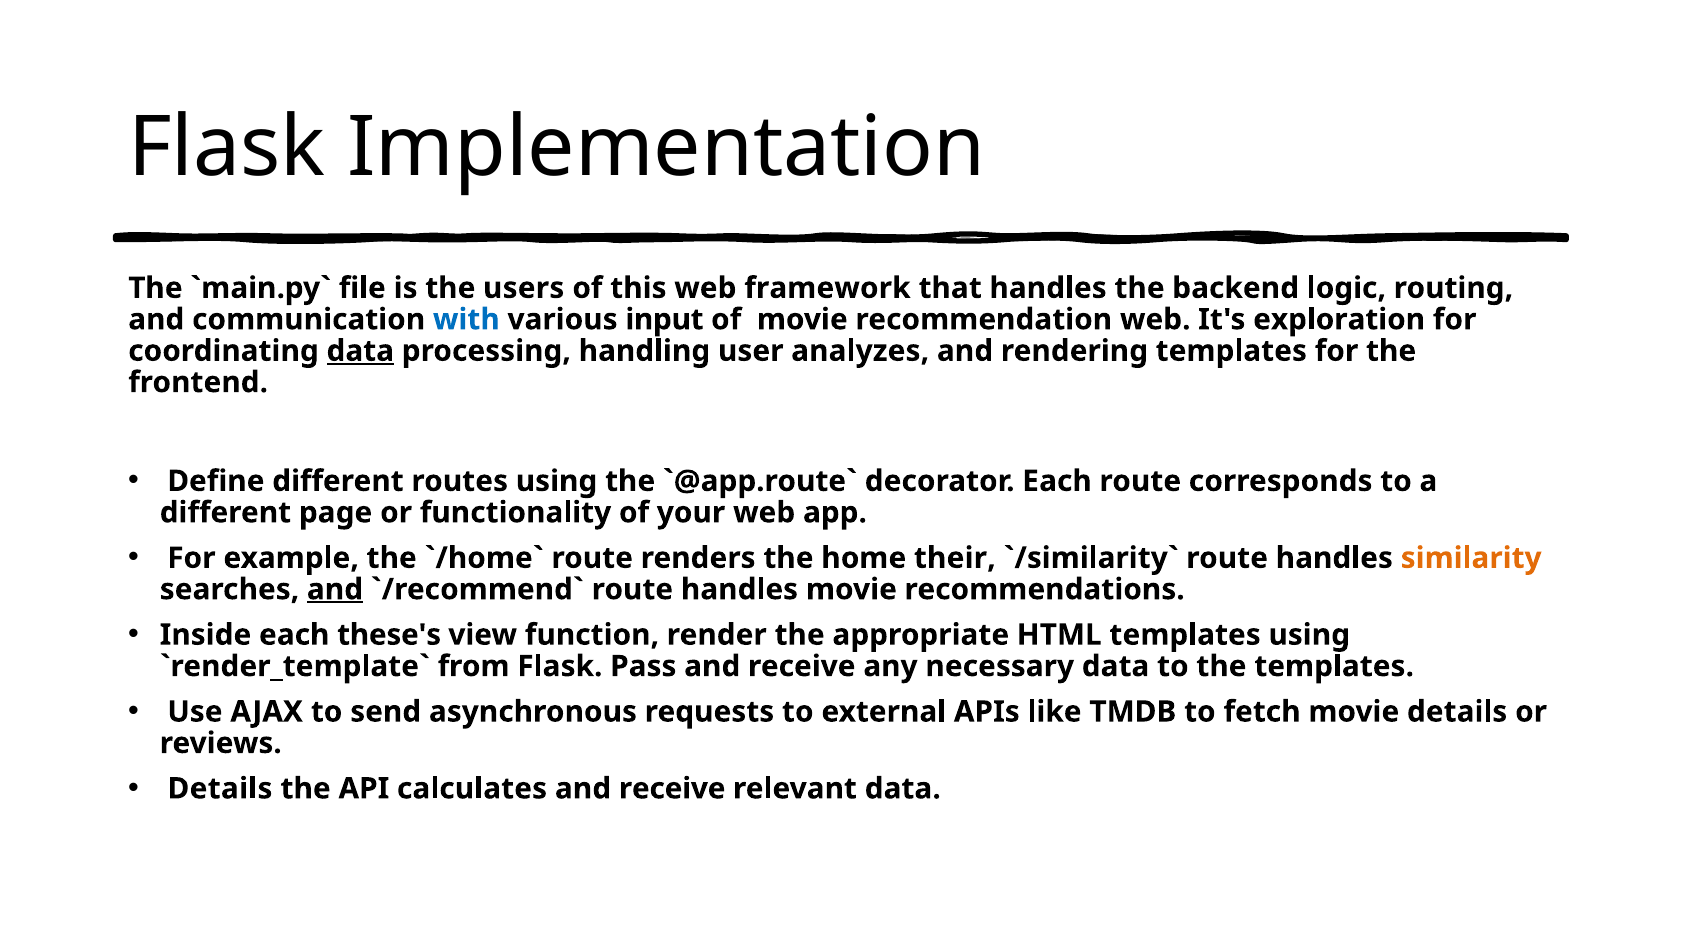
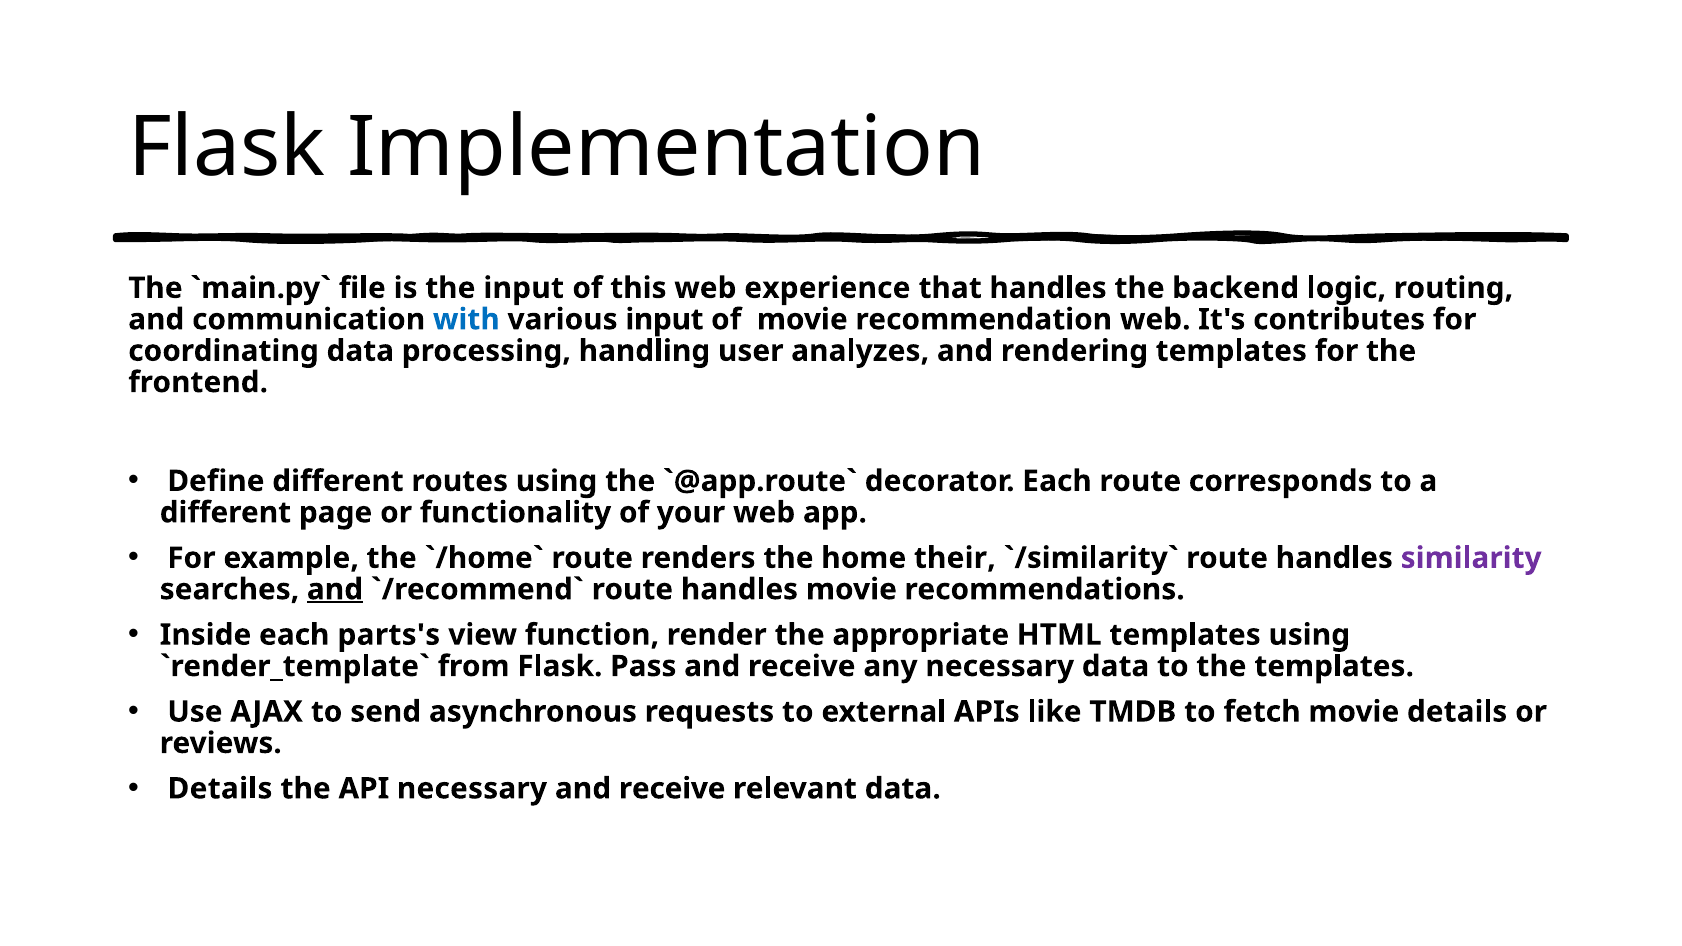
the users: users -> input (524, 288)
framework: framework -> experience (827, 288)
exploration: exploration -> contributes (1339, 320)
data underline: present -> none (360, 351)
similarity colour: orange -> purple (1471, 558)
these's: these's -> parts's (389, 635)
API calculates: calculates -> necessary (472, 789)
